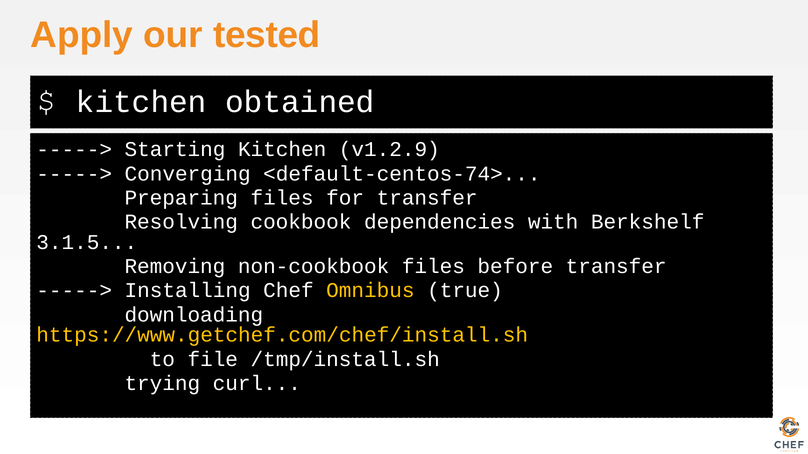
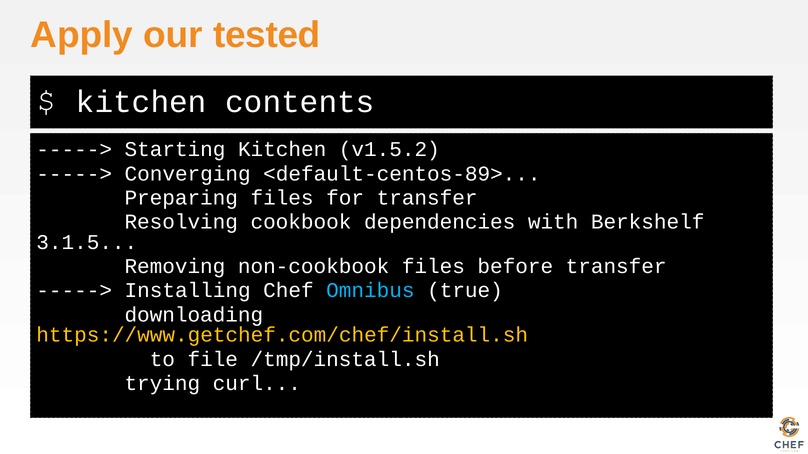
obtained: obtained -> contents (300, 102)
v1.2.9: v1.2.9 -> v1.5.2 (389, 150)
<default-centos-74>: <default-centos-74> -> <default-centos-89> (402, 174)
Omnibus colour: yellow -> light blue (370, 291)
